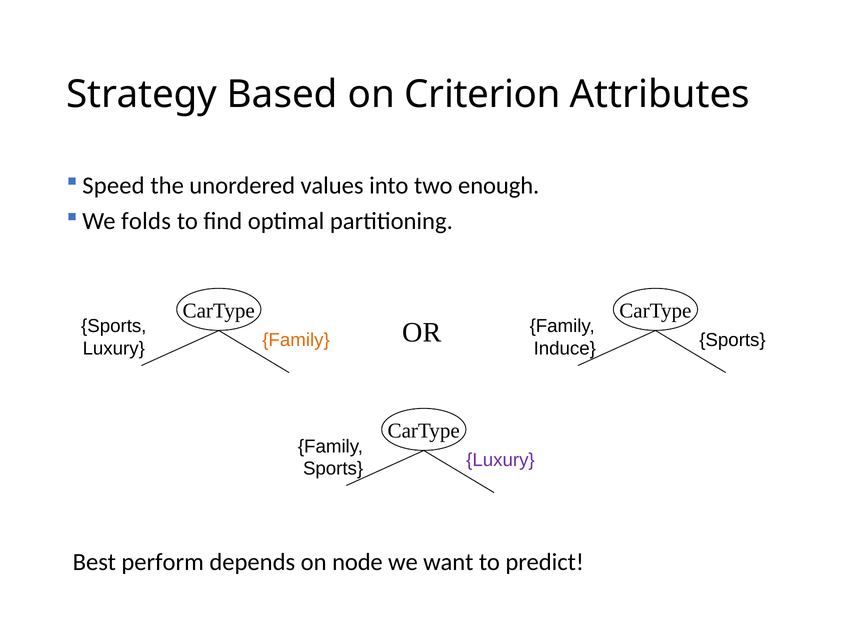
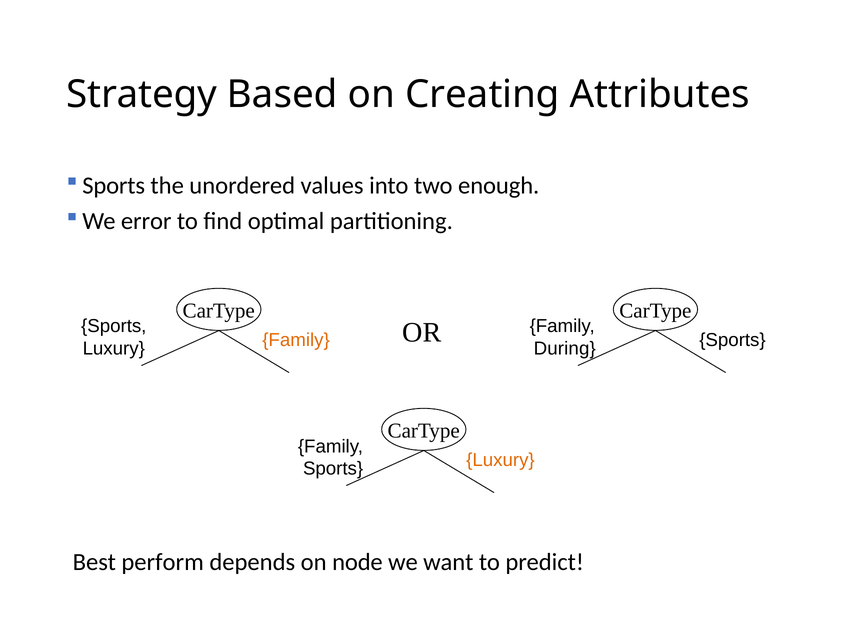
Criterion: Criterion -> Creating (482, 95)
Speed: Speed -> Sports (114, 186)
folds: folds -> error (146, 221)
Induce: Induce -> During (565, 349)
Luxury colour: purple -> orange (500, 460)
